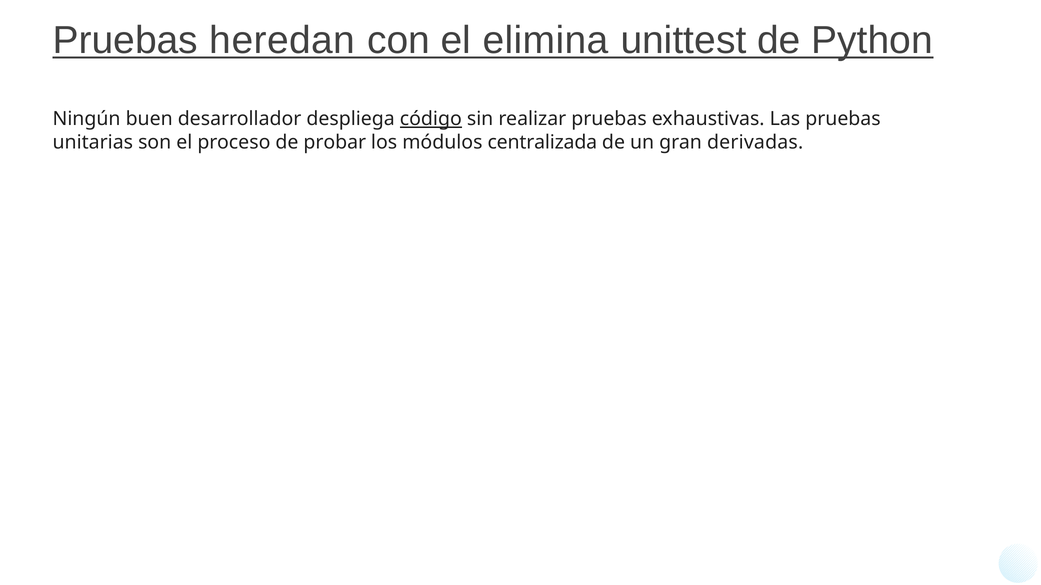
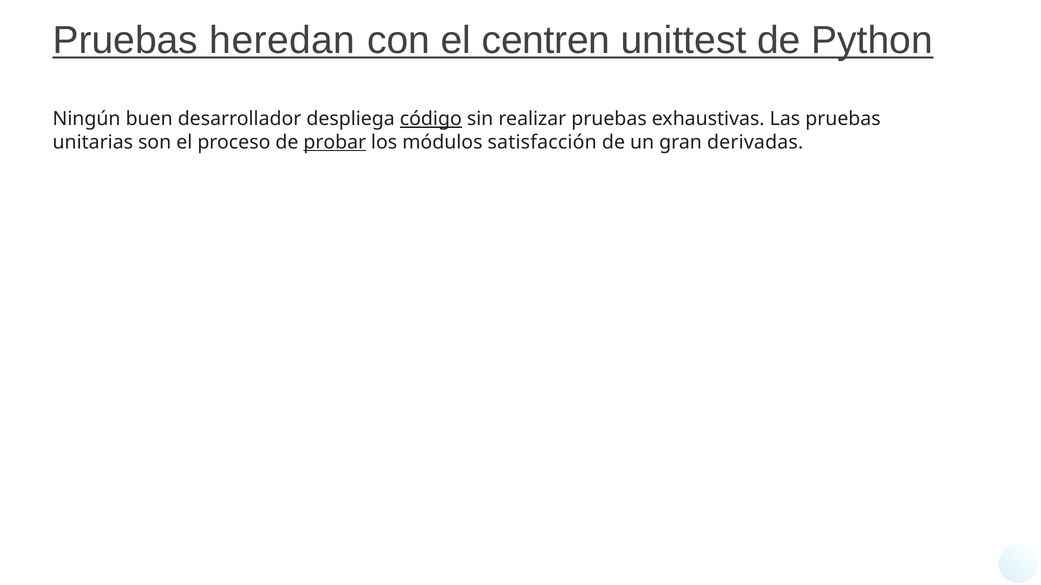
elimina: elimina -> centren (546, 40)
probar underline: none -> present (335, 142)
centralizada: centralizada -> satisfacción (542, 142)
